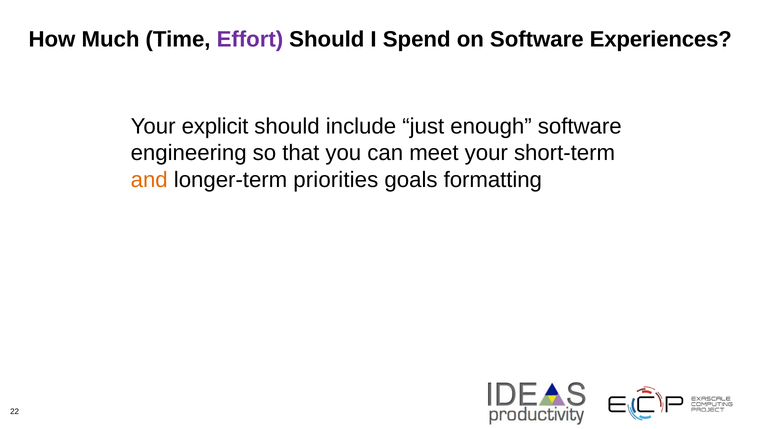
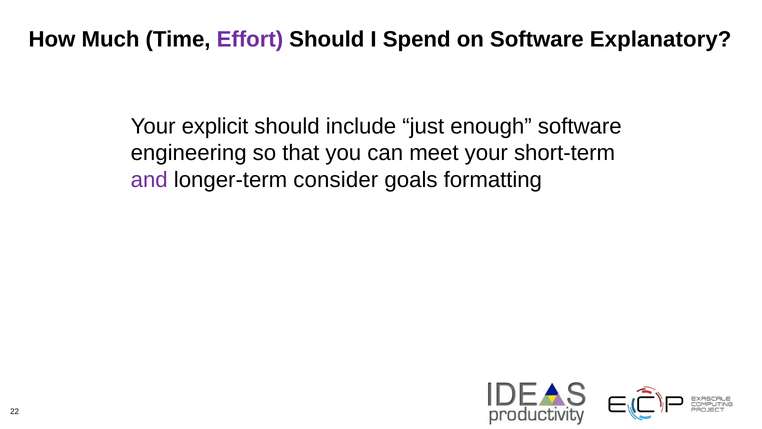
Experiences: Experiences -> Explanatory (661, 39)
and colour: orange -> purple (149, 180)
priorities: priorities -> consider (336, 180)
